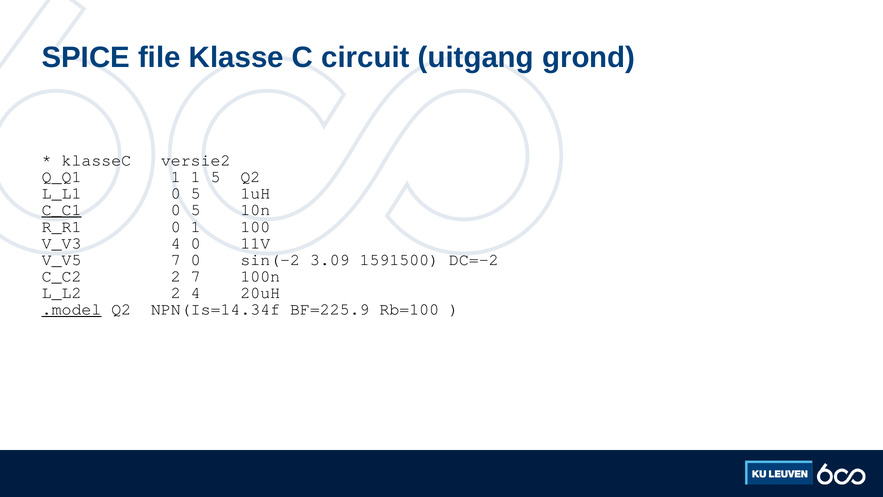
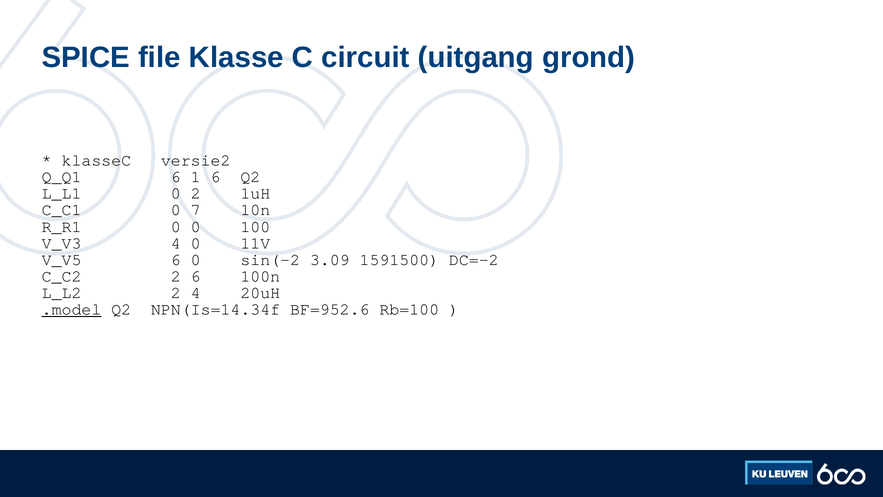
Q_Q1 1: 1 -> 6 (176, 177)
1 5: 5 -> 6 (216, 177)
L_L1 0 5: 5 -> 2 (196, 193)
C_C1 underline: present -> none (62, 210)
5: 5 -> 7 (196, 210)
0 1: 1 -> 0 (196, 226)
V_V5 7: 7 -> 6 (176, 260)
2 7: 7 -> 6 (196, 276)
BF=225.9: BF=225.9 -> BF=952.6 (330, 309)
